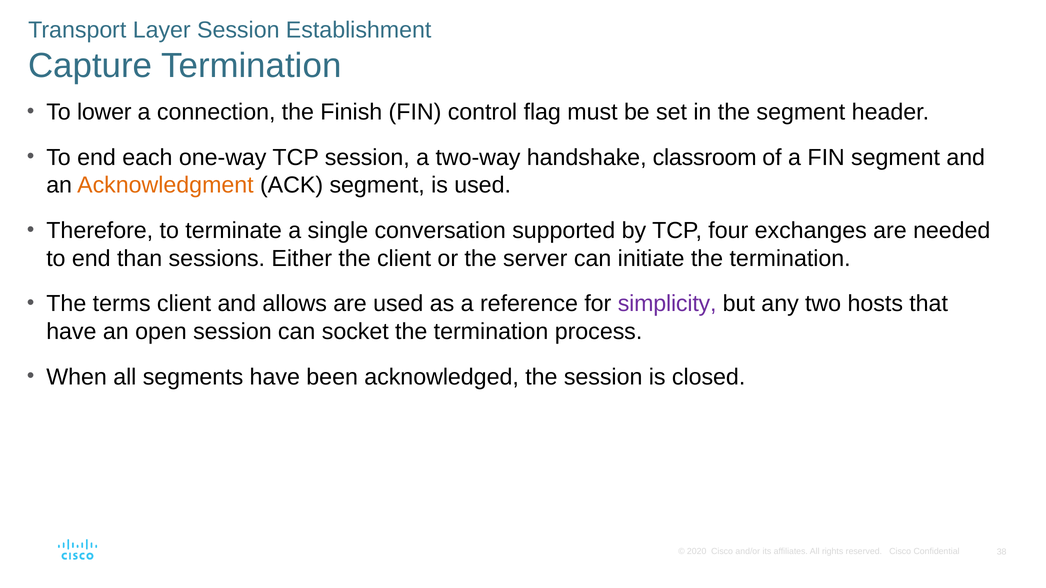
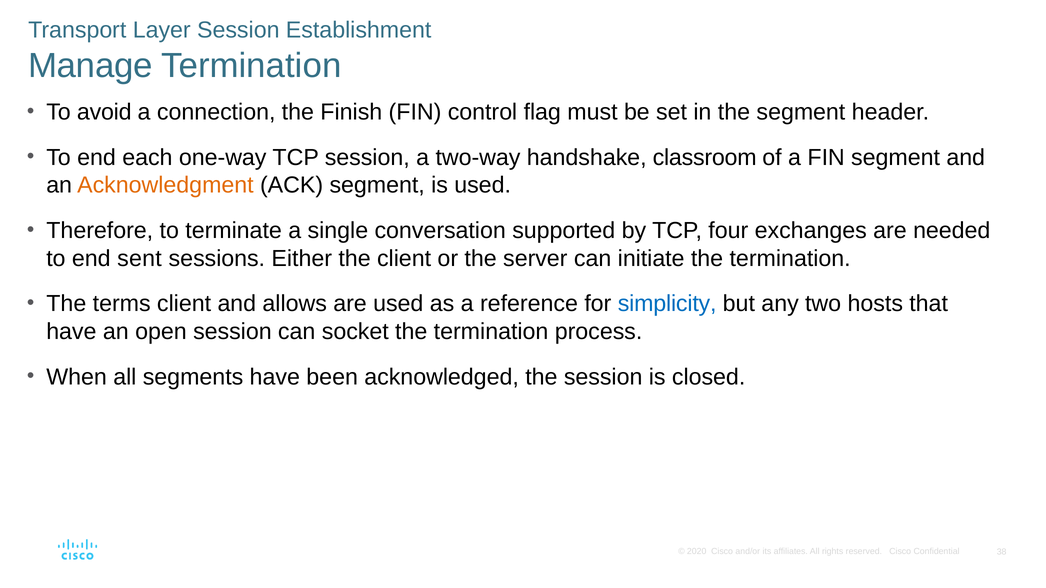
Capture: Capture -> Manage (90, 66)
lower: lower -> avoid (104, 112)
than: than -> sent (140, 259)
simplicity colour: purple -> blue (667, 304)
